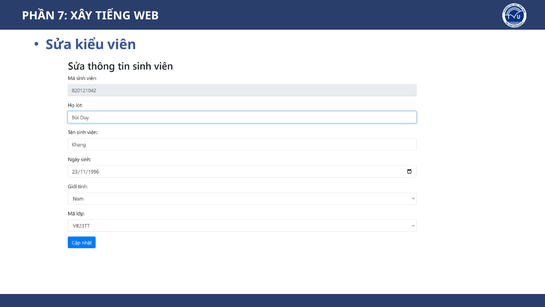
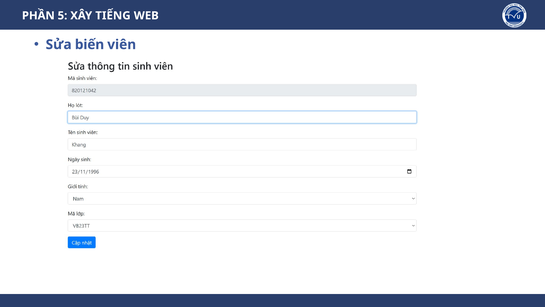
7: 7 -> 5 (62, 16)
kiểu: kiểu -> biến (90, 45)
